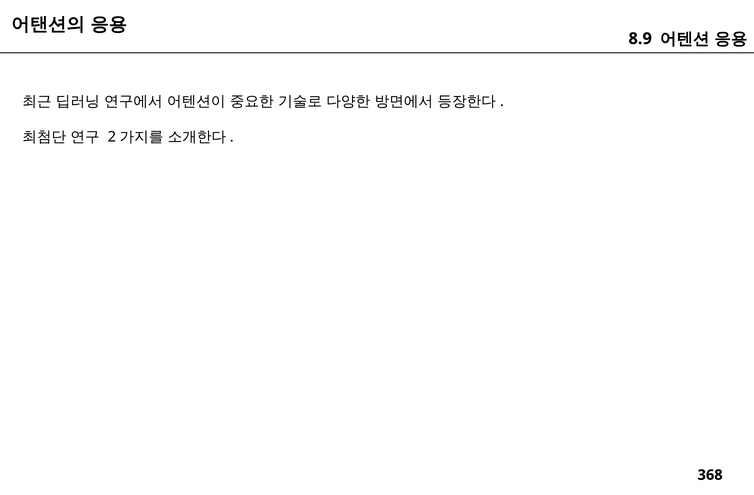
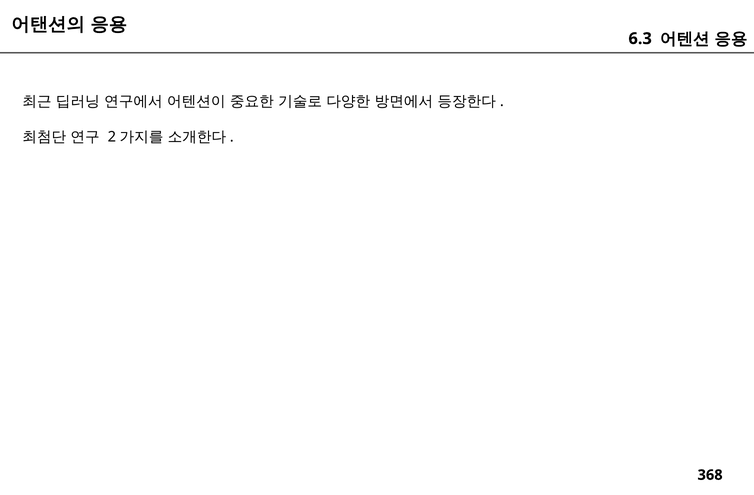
8.9: 8.9 -> 6.3 (640, 39)
